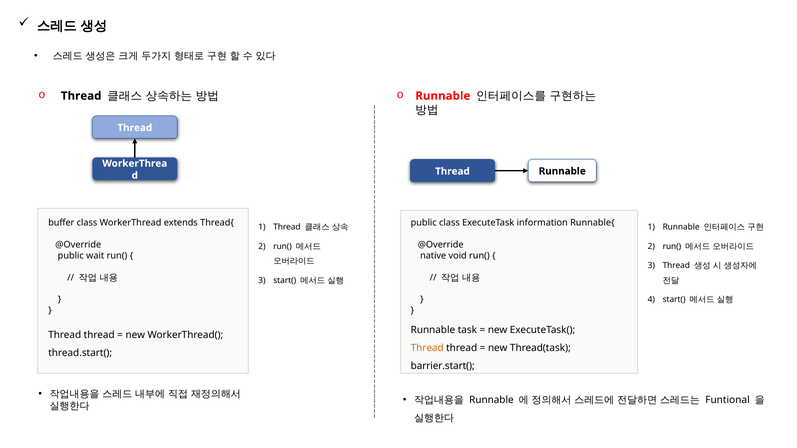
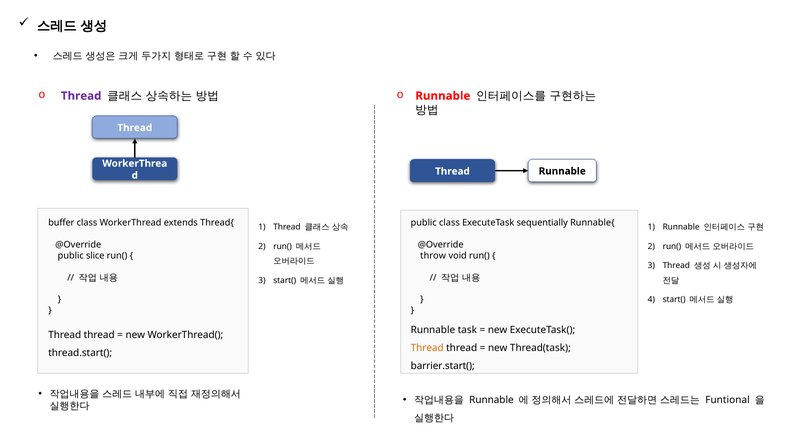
Thread colour: black -> purple (81, 96)
information: information -> sequentially (542, 223)
wait: wait -> slice (95, 256)
native: native -> throw (433, 256)
